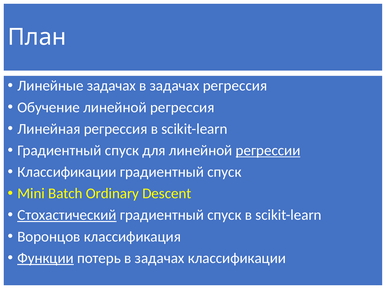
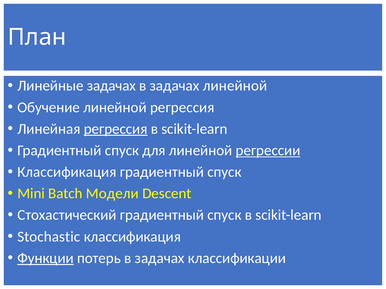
задачах регрессия: регрессия -> линейной (235, 86)
регрессия underline: none -> present (116, 129)
Классификации: Классификации -> Классификация (67, 172)
Ordinary: Ordinary -> Модели (112, 194)
Стохастический underline: present -> none (67, 215)
Воронцов: Воронцов -> Stochastic (49, 237)
